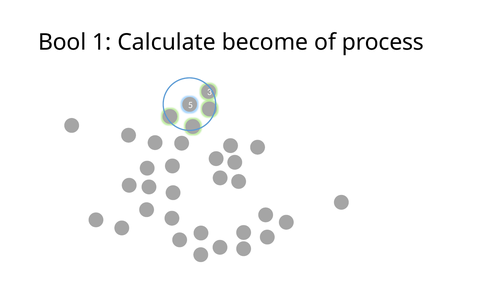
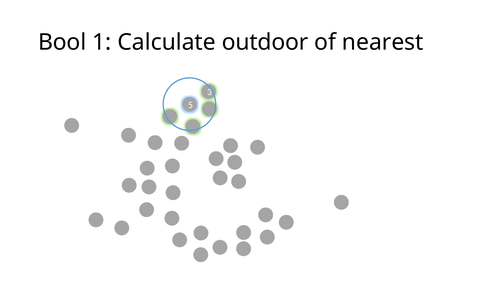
become: become -> outdoor (265, 42)
process: process -> nearest (383, 42)
